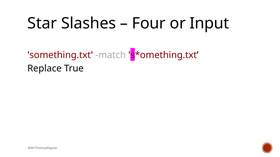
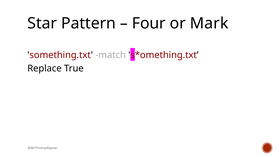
Slashes: Slashes -> Pattern (89, 23)
Input: Input -> Mark (209, 23)
